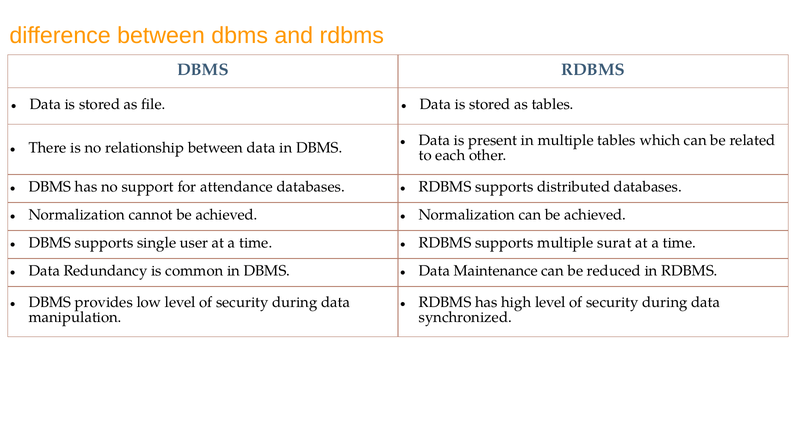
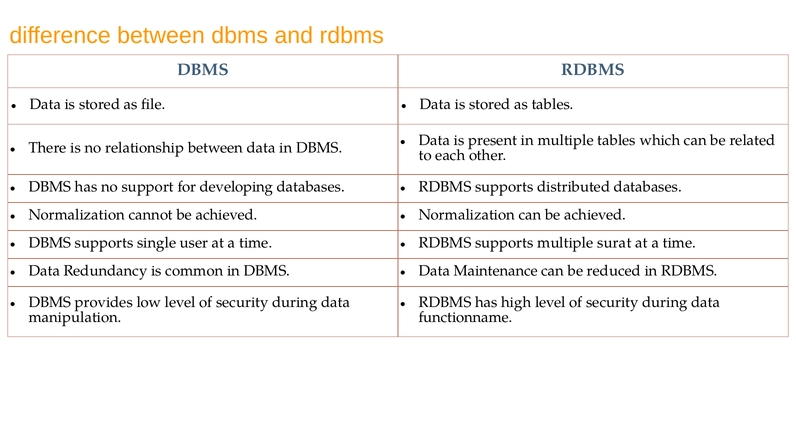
attendance: attendance -> developing (237, 187)
synchronized: synchronized -> functionname (465, 317)
